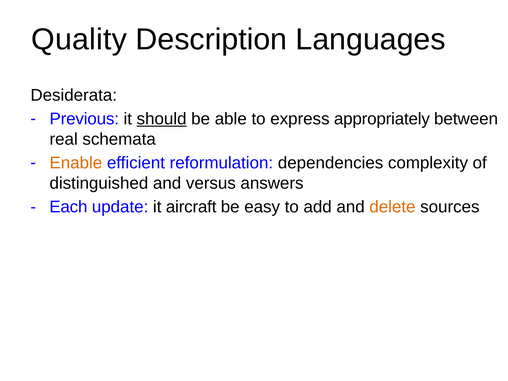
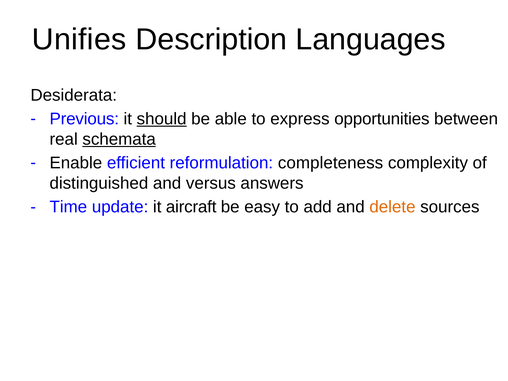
Quality: Quality -> Unifies (79, 40)
appropriately: appropriately -> opportunities (382, 119)
schemata underline: none -> present (119, 139)
Enable colour: orange -> black (76, 163)
dependencies: dependencies -> completeness (331, 163)
Each: Each -> Time (68, 207)
